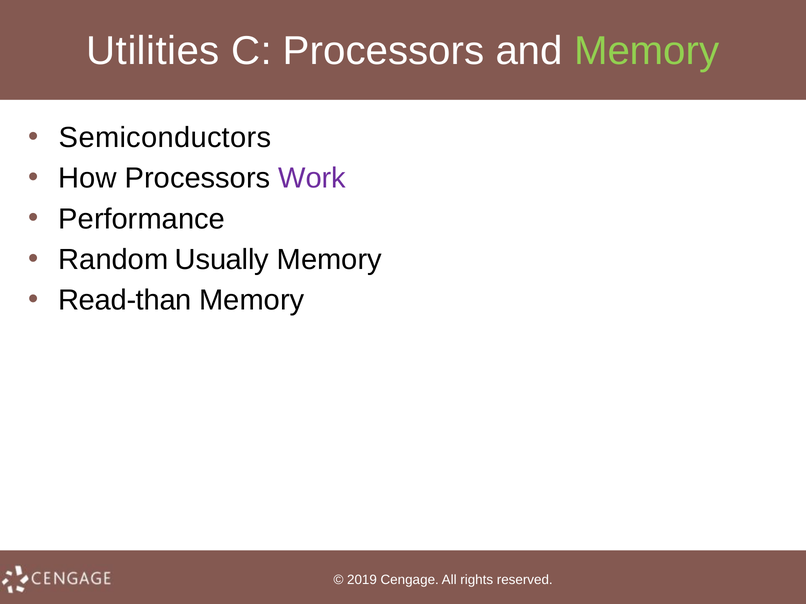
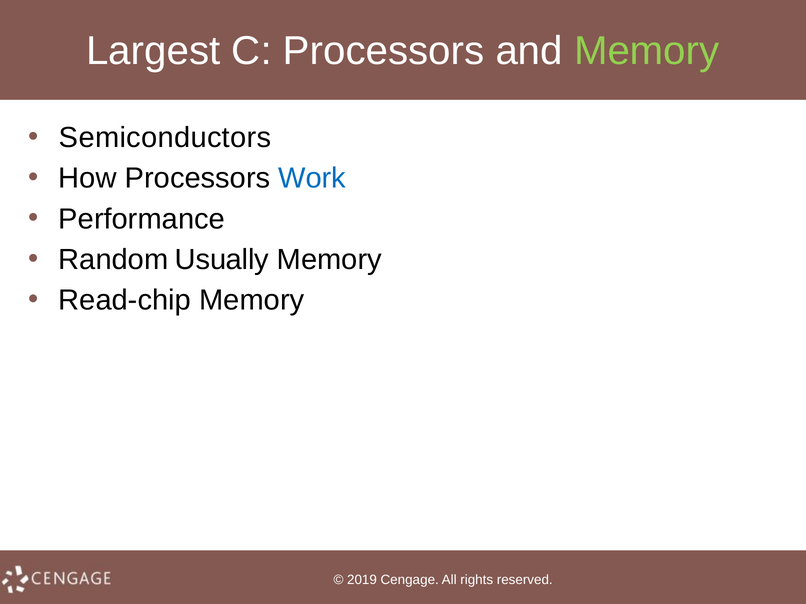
Utilities: Utilities -> Largest (153, 51)
Work colour: purple -> blue (312, 178)
Read-than: Read-than -> Read-chip (125, 301)
